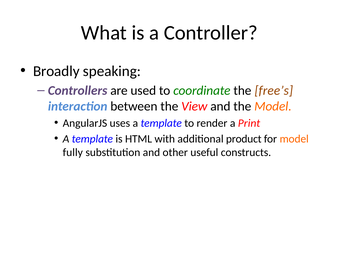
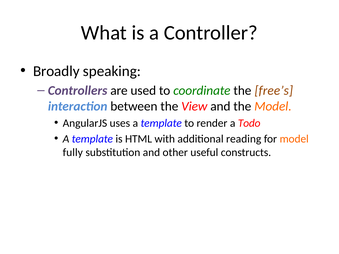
Print: Print -> Todo (249, 123)
product: product -> reading (244, 139)
